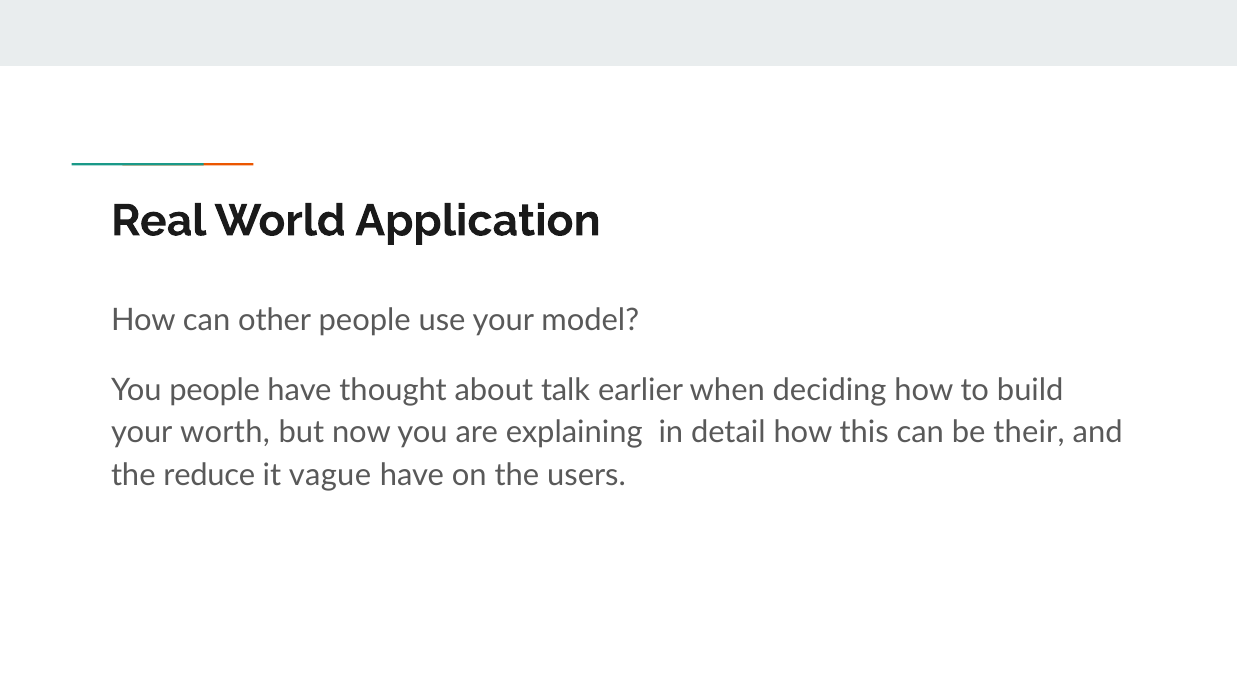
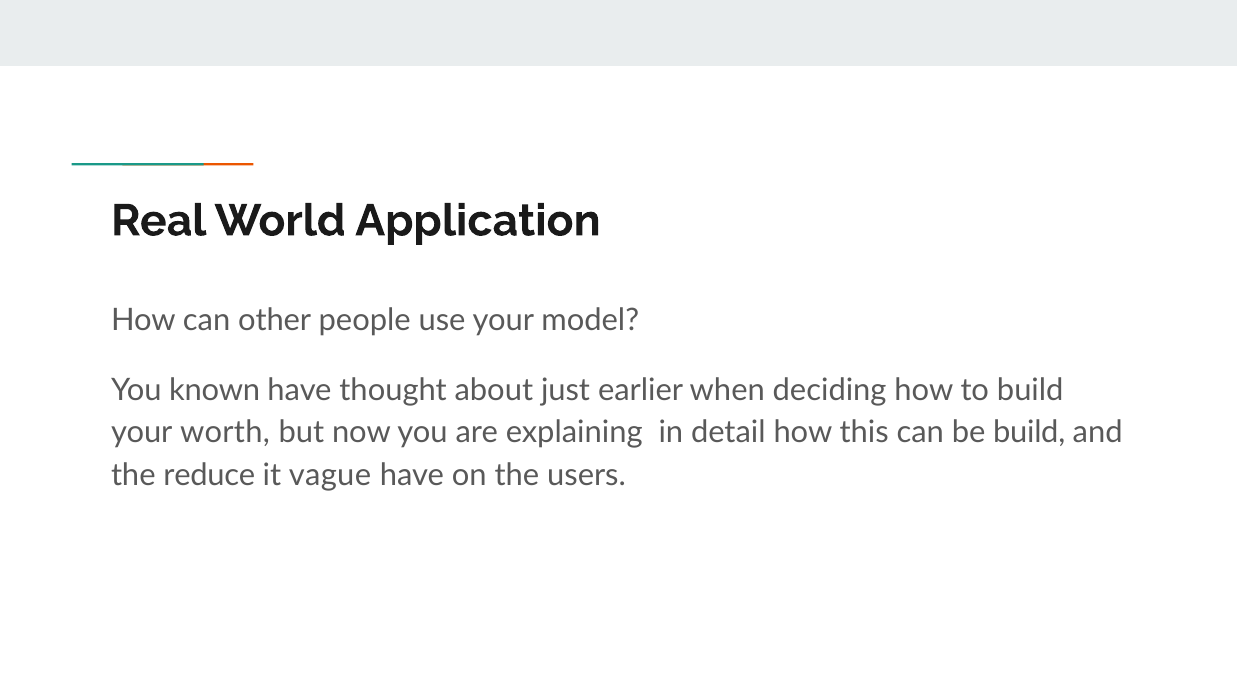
You people: people -> known (215, 390)
talk: talk -> just (566, 390)
be their: their -> build (1029, 433)
